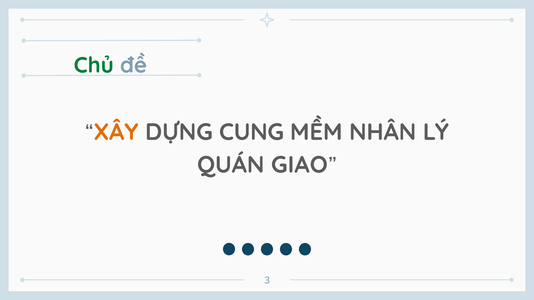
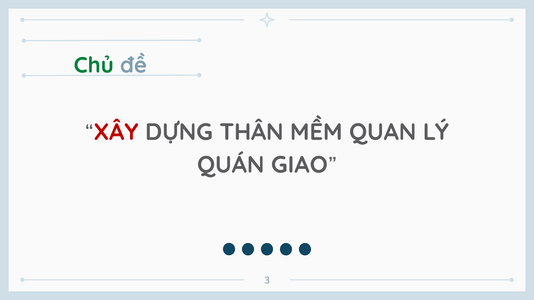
XÂY colour: orange -> red (116, 132)
CUNG: CUNG -> THÂN (251, 132)
NHÂN: NHÂN -> QUAN (383, 132)
